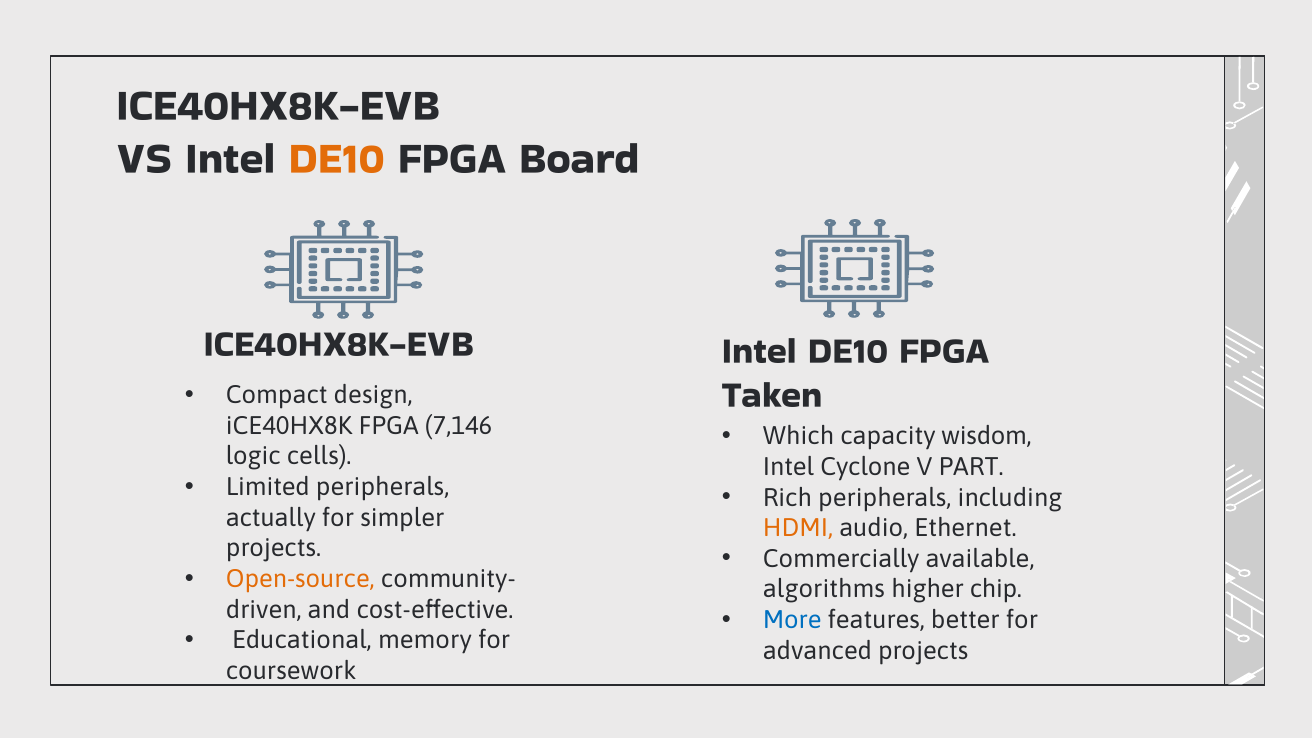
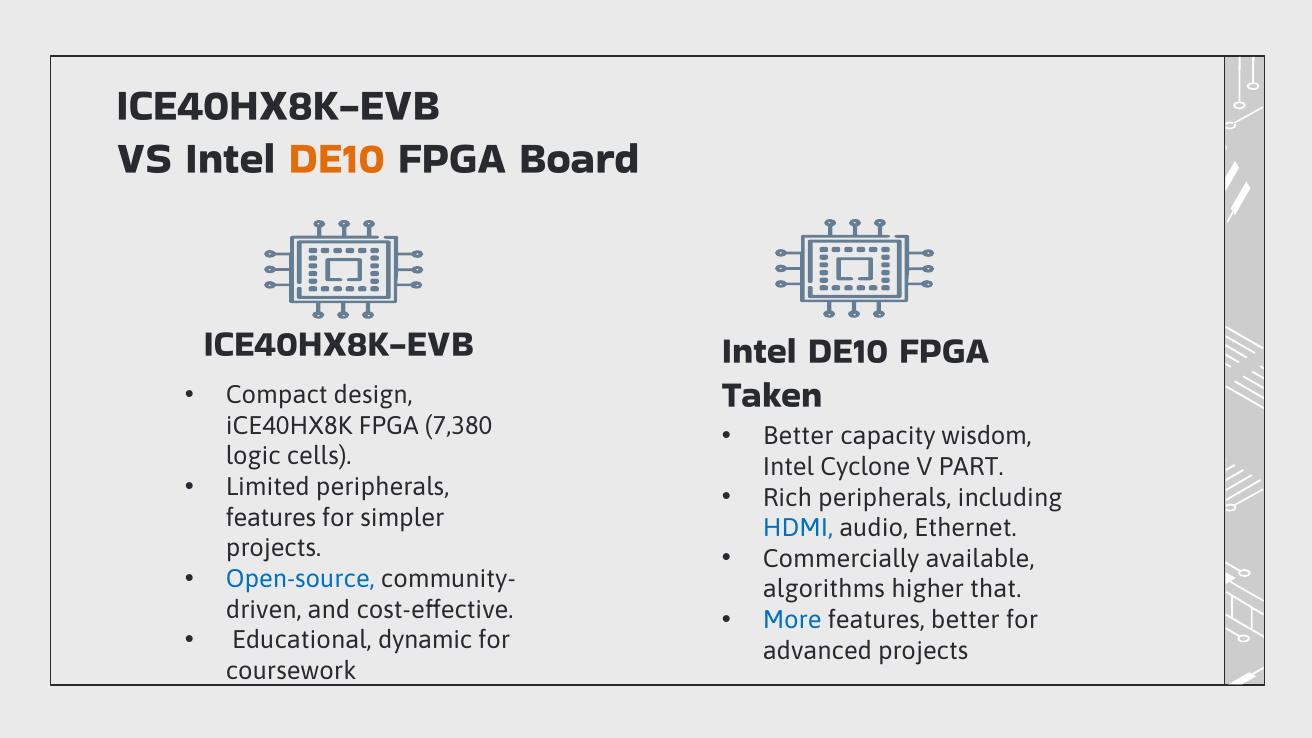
7,146: 7,146 -> 7,380 (459, 426)
Which: Which -> Better (798, 436)
actually: actually -> features (271, 518)
HDMI colour: orange -> blue (798, 528)
Open-source colour: orange -> blue (300, 579)
chip: chip -> that (996, 590)
memory: memory -> dynamic (425, 640)
